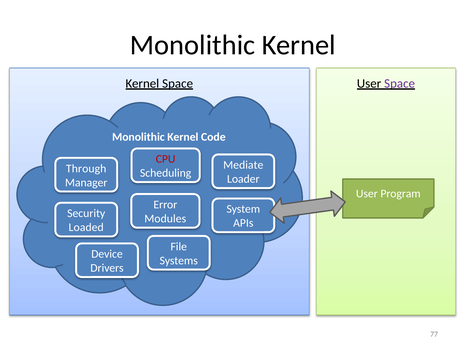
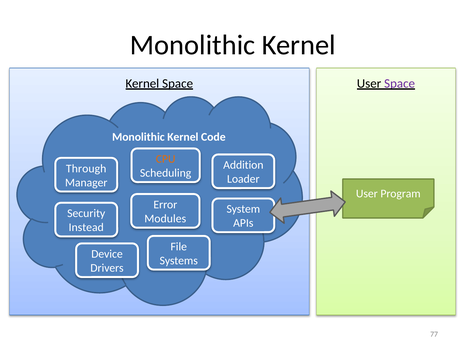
CPU colour: red -> orange (166, 159)
Mediate: Mediate -> Addition (243, 165)
Loaded: Loaded -> Instead (86, 227)
